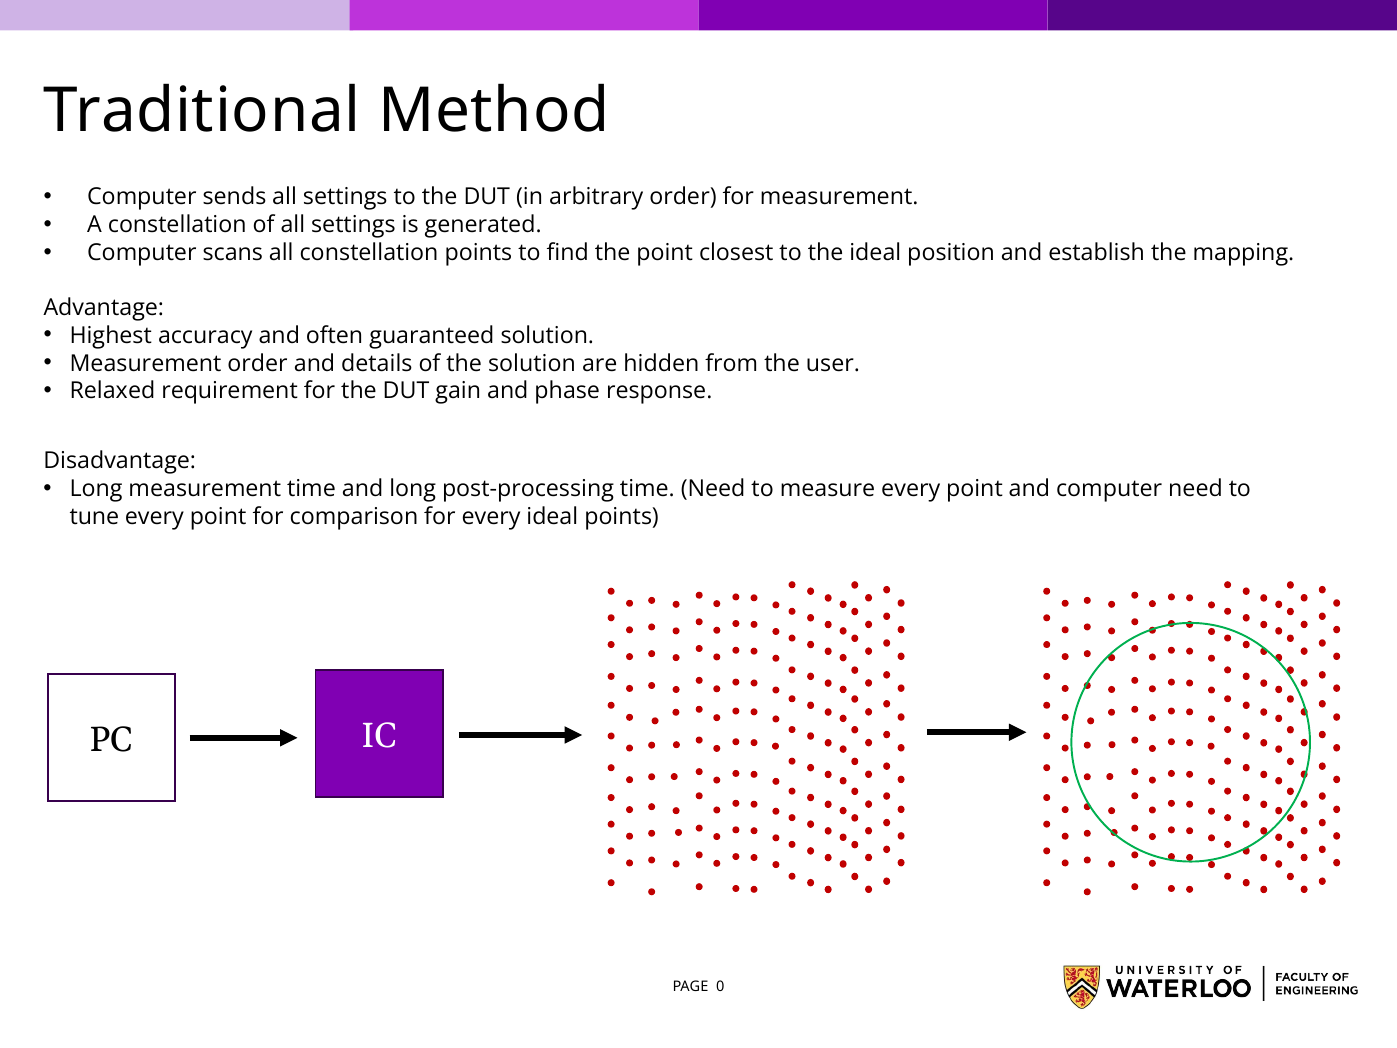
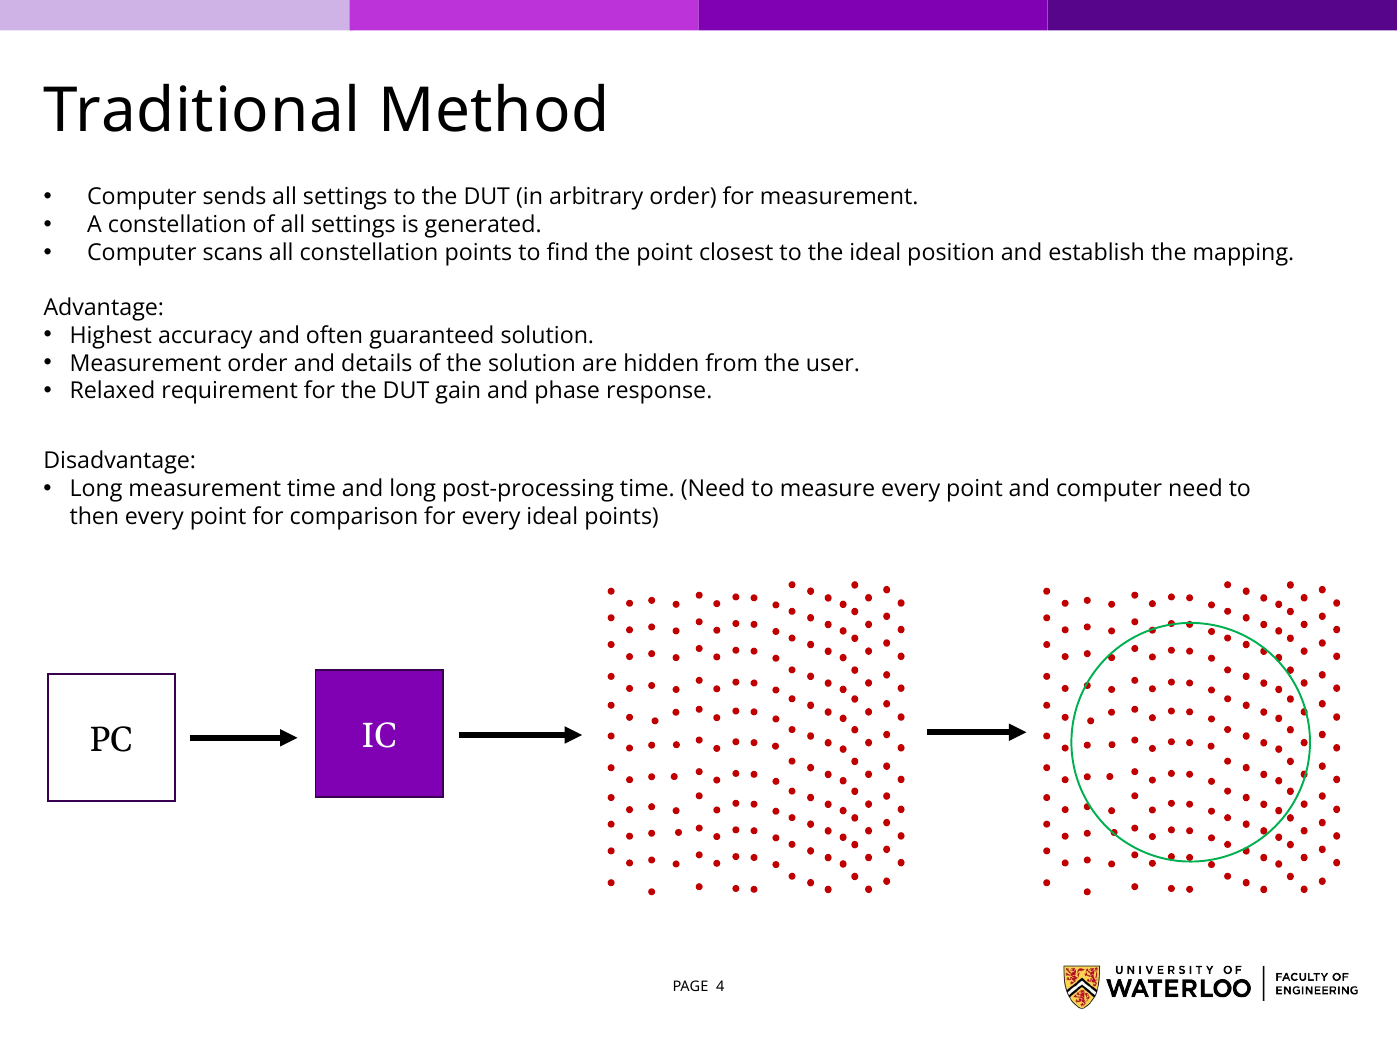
tune: tune -> then (94, 517)
0: 0 -> 4 (720, 987)
